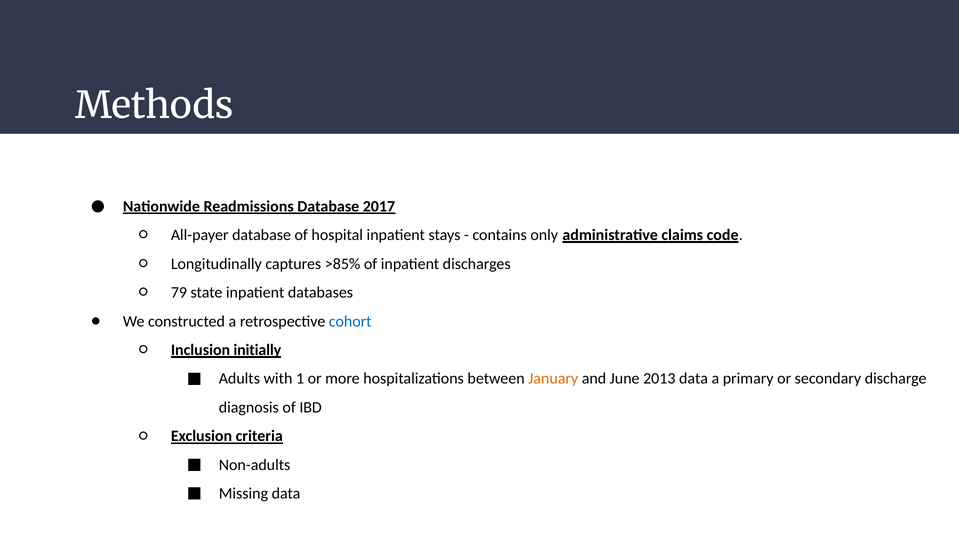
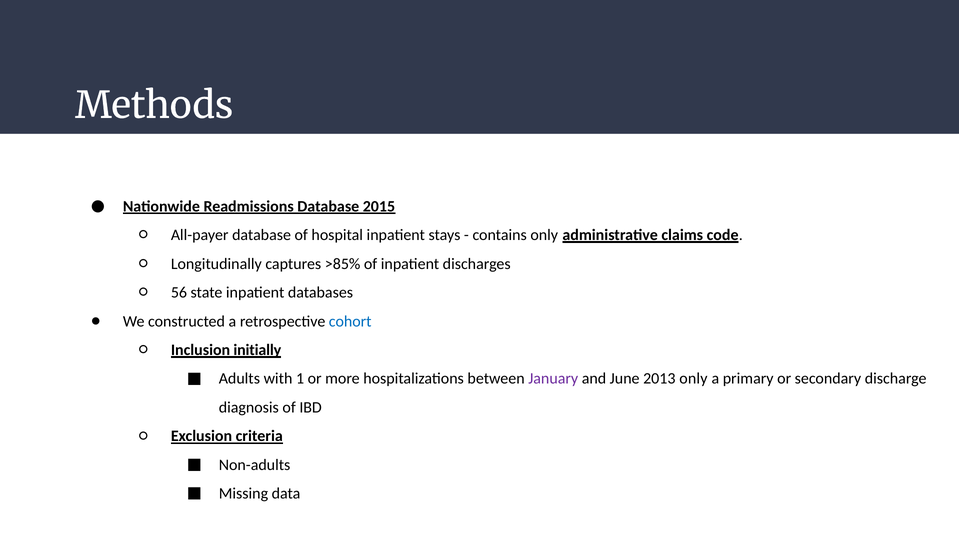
2017: 2017 -> 2015 (379, 206)
79: 79 -> 56 (179, 293)
January colour: orange -> purple (553, 379)
2013 data: data -> only (693, 379)
